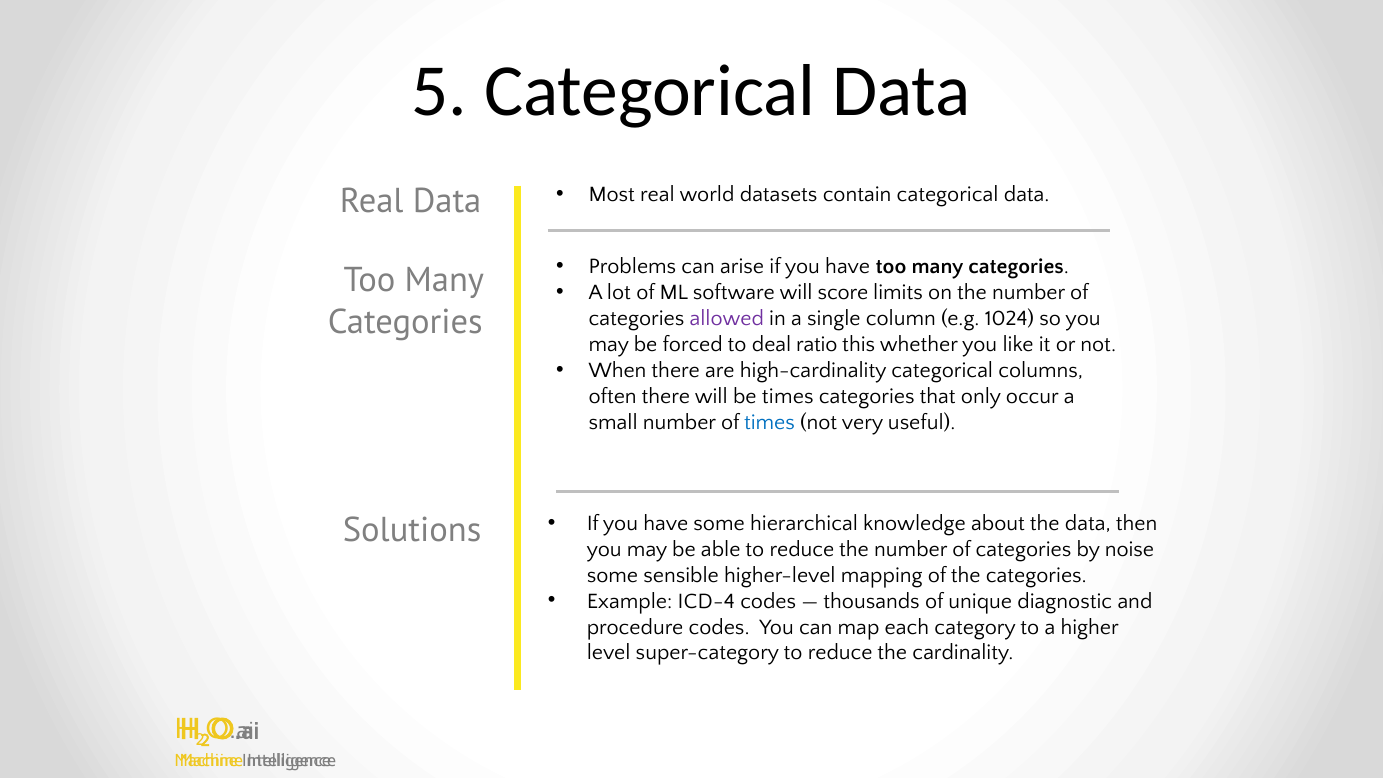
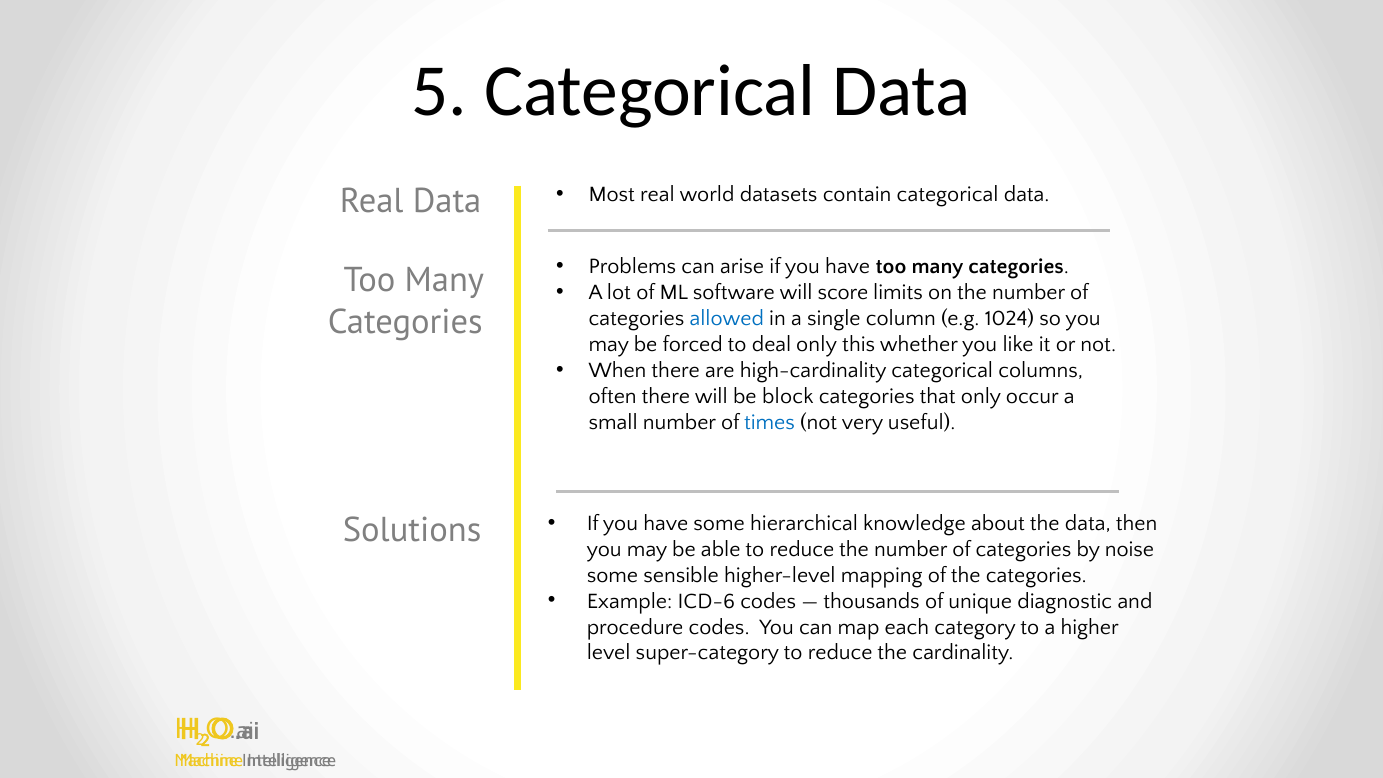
allowed colour: purple -> blue (727, 318)
deal ratio: ratio -> only (817, 344)
be times: times -> block (788, 396)
ICD-4: ICD-4 -> ICD-6 (706, 601)
